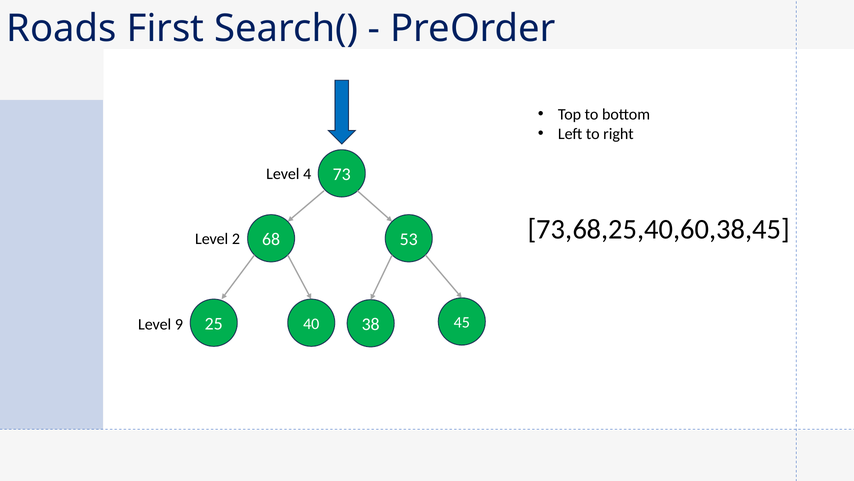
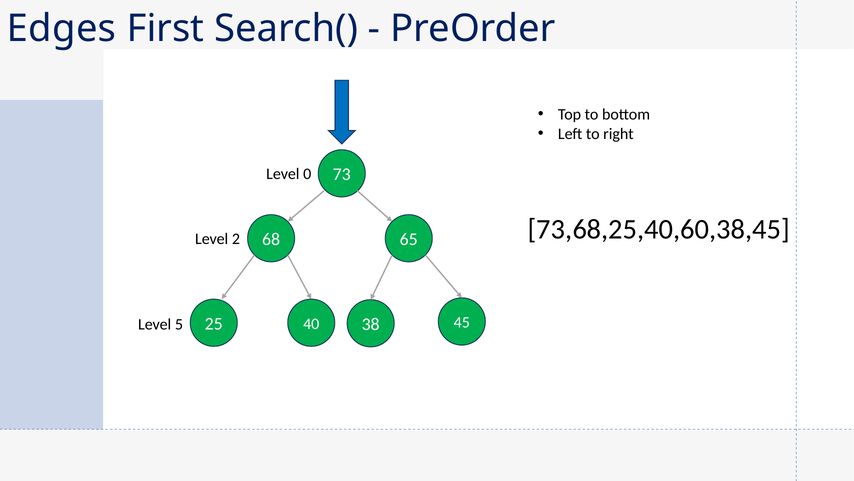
Roads: Roads -> Edges (61, 29)
4: 4 -> 0 (307, 174)
53: 53 -> 65 (409, 239)
9: 9 -> 5 (179, 324)
